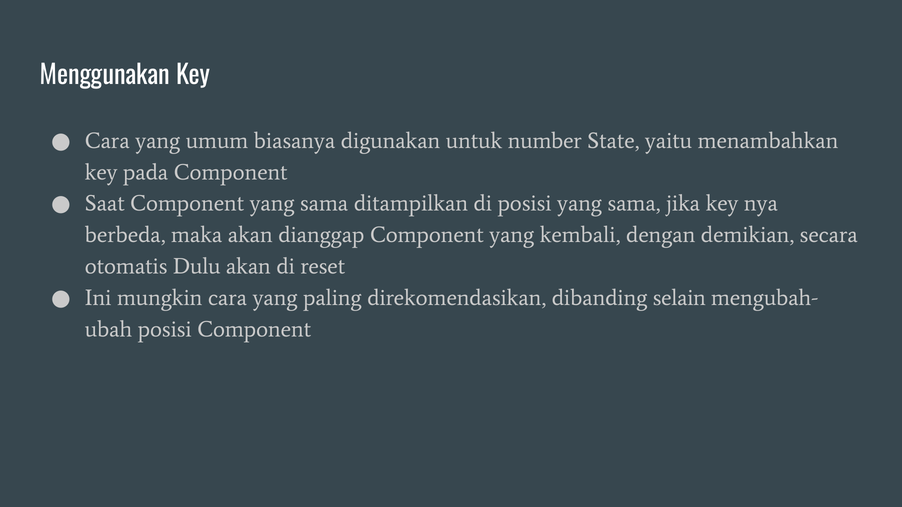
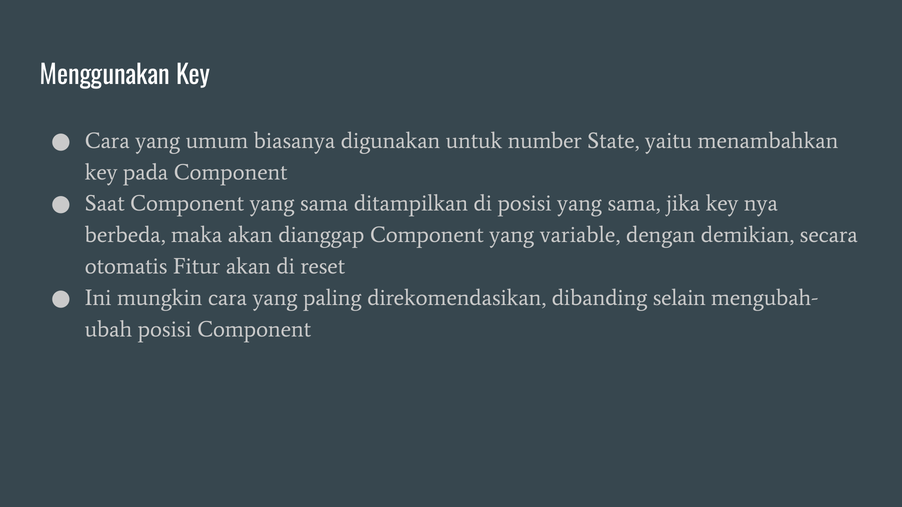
kembali: kembali -> variable (580, 235)
Dulu: Dulu -> Fitur (197, 267)
